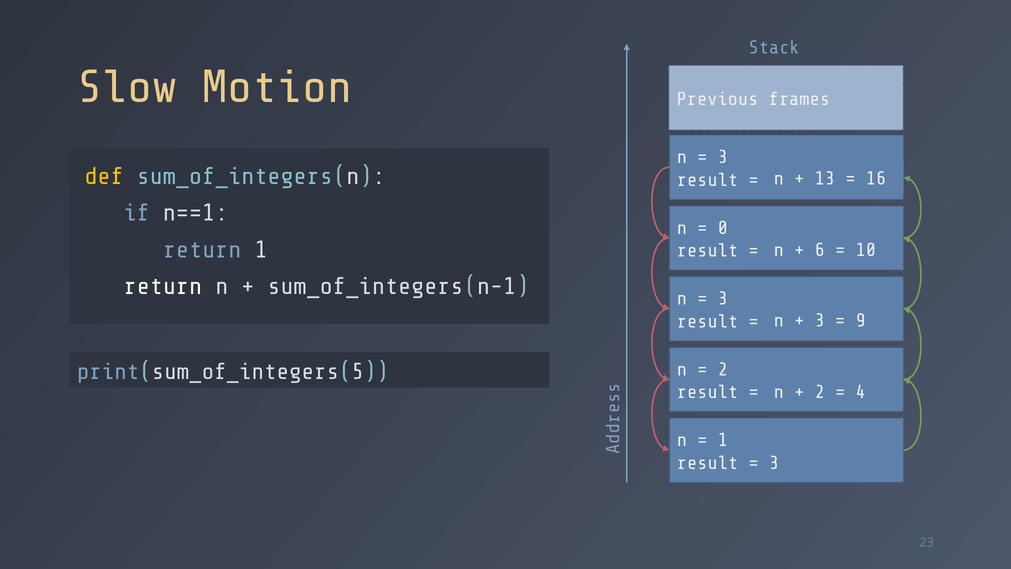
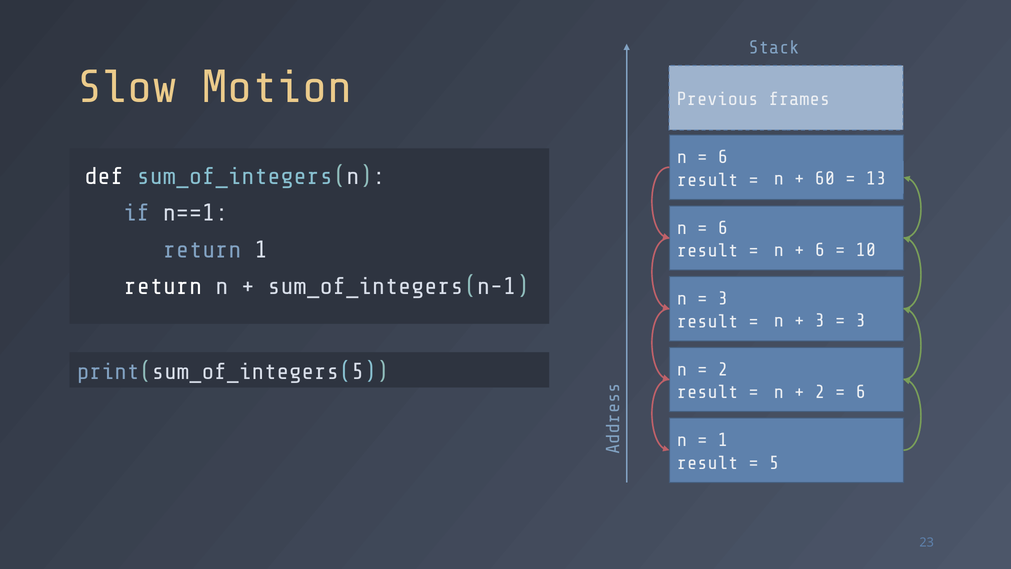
3: 3 -> 6 (723, 157)
def colour: yellow -> white (104, 176)
13: 13 -> 60 (825, 179)
16: 16 -> 13 (876, 179)
0: 0 -> 6 (723, 228)
9: 9 -> 3 (861, 320)
4: 4 -> 6 (861, 392)
3: 3 -> 5 (774, 463)
